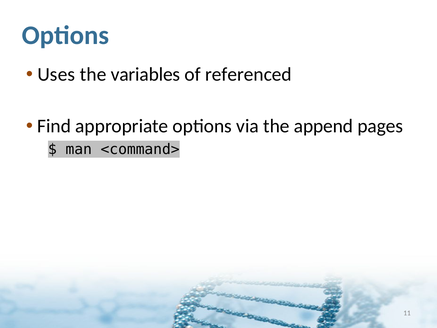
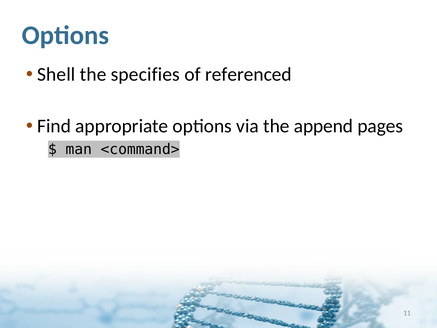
Uses: Uses -> Shell (56, 74)
variables: variables -> specifies (145, 74)
